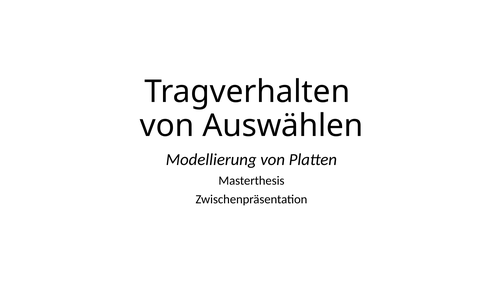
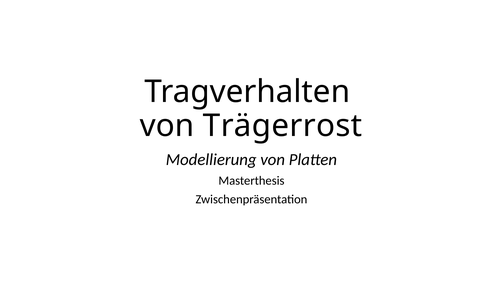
Auswählen: Auswählen -> Trägerrost (283, 126)
